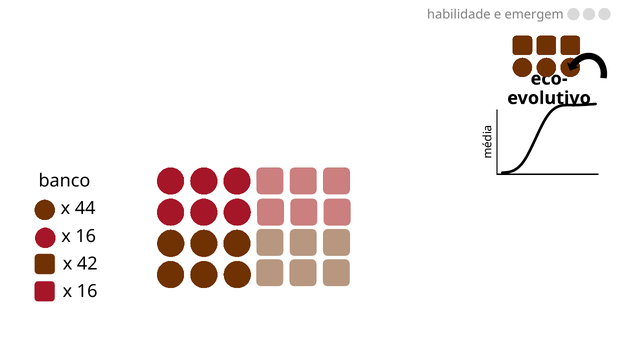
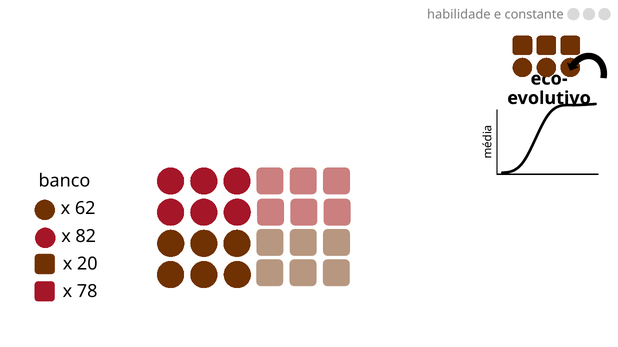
emergem: emergem -> constante (534, 14)
44: 44 -> 62 (85, 209)
16: 16 -> 82 (86, 237)
42: 42 -> 20 (87, 264)
16: 16 -> 78 (87, 292)
